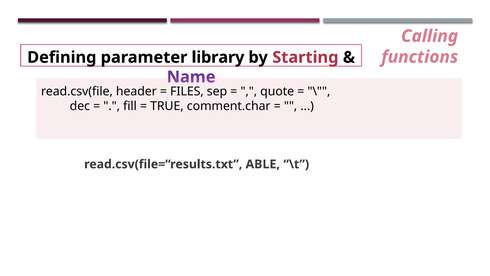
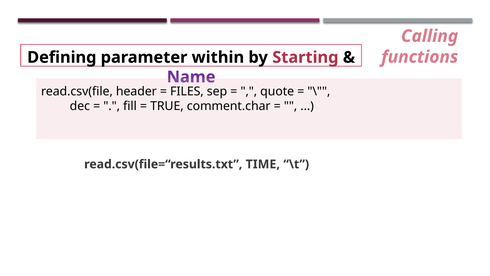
library: library -> within (218, 57)
ABLE: ABLE -> TIME (263, 164)
